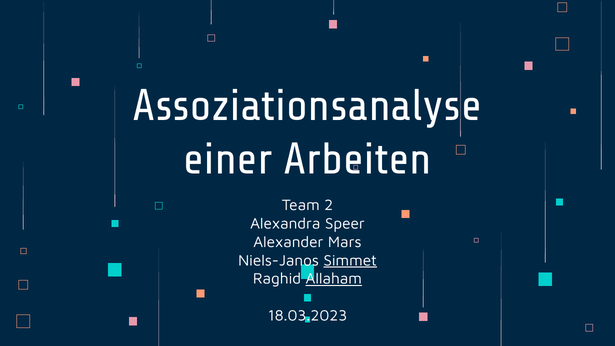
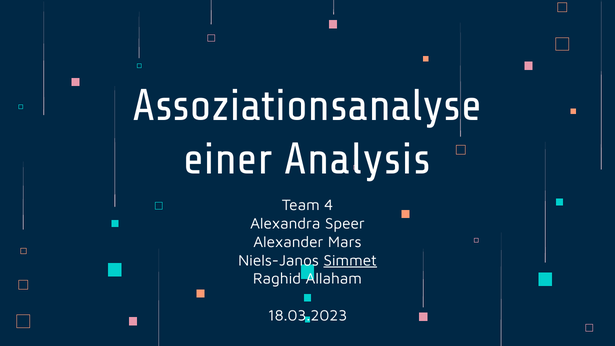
Arbeiten: Arbeiten -> Analysis (358, 159)
2: 2 -> 4 (329, 205)
Allaham underline: present -> none (334, 279)
